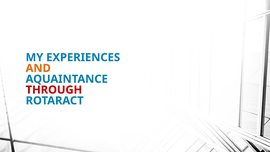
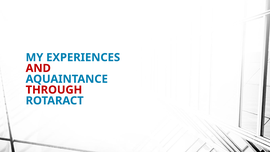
AND colour: orange -> red (38, 68)
